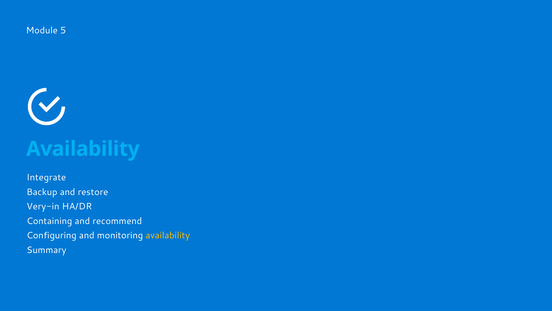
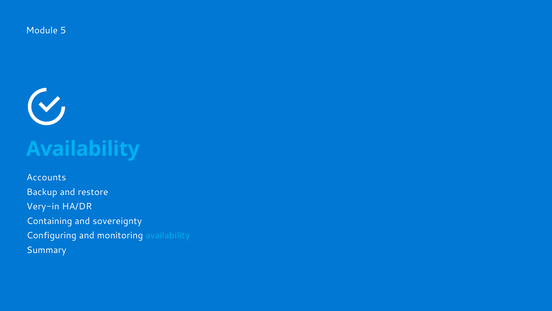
Integrate: Integrate -> Accounts (46, 177)
recommend: recommend -> sovereignty (117, 221)
availability colour: yellow -> light blue (168, 235)
